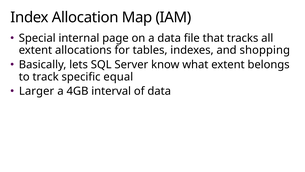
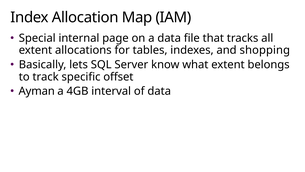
equal: equal -> offset (118, 77)
Larger: Larger -> Ayman (37, 91)
